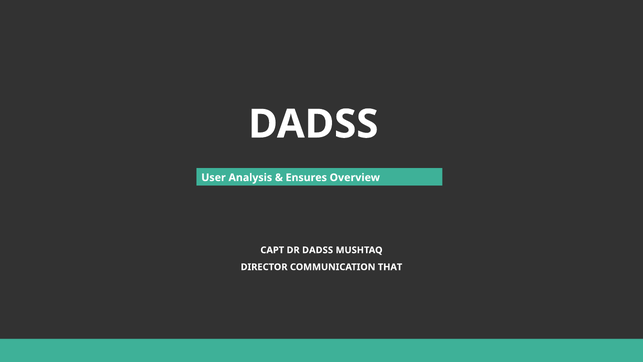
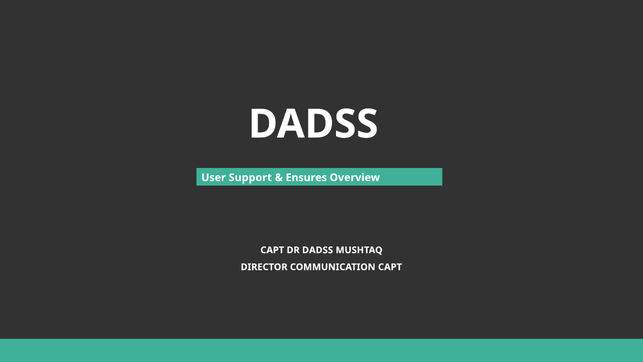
Analysis: Analysis -> Support (250, 177)
COMMUNICATION THAT: THAT -> CAPT (390, 267)
